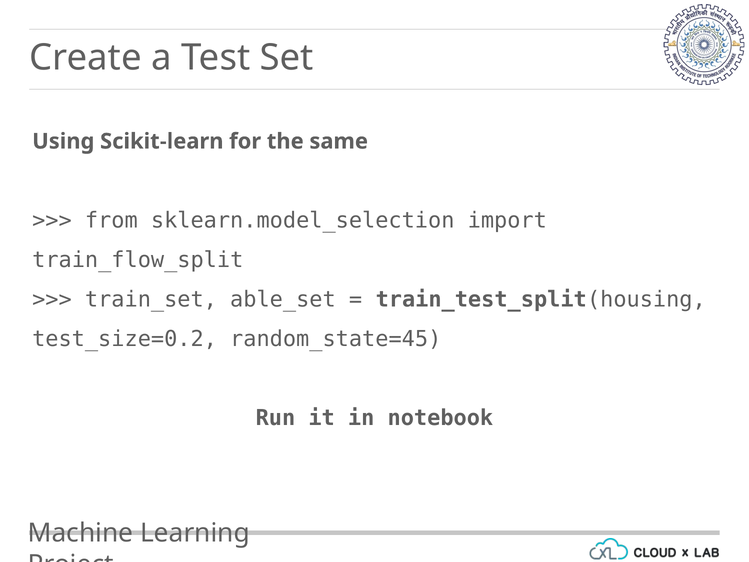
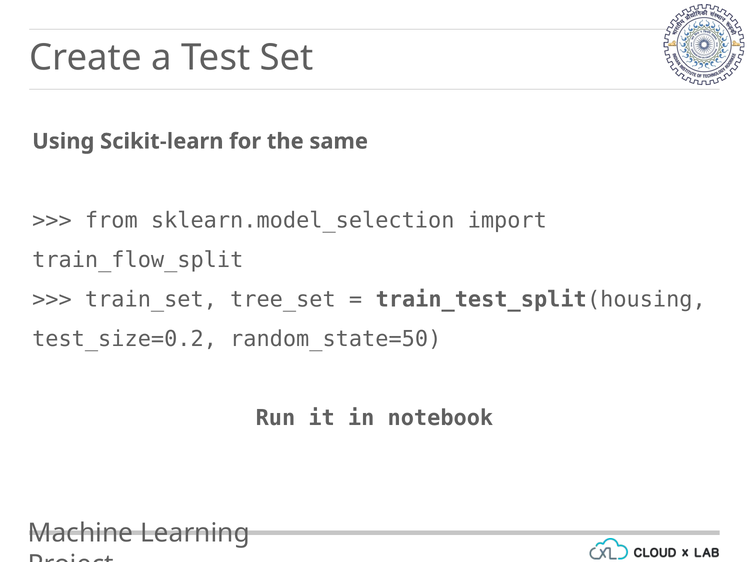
able_set: able_set -> tree_set (283, 299)
random_state=45: random_state=45 -> random_state=50 (336, 339)
